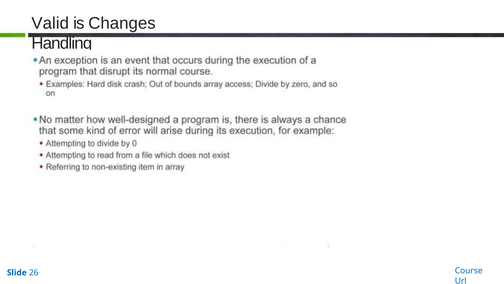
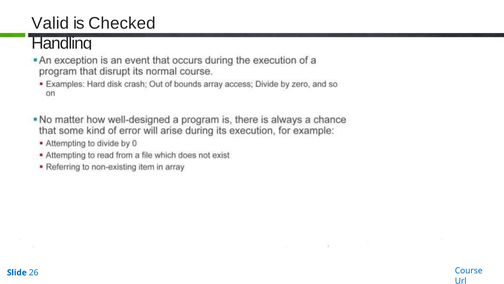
Changes: Changes -> Checked (122, 23)
